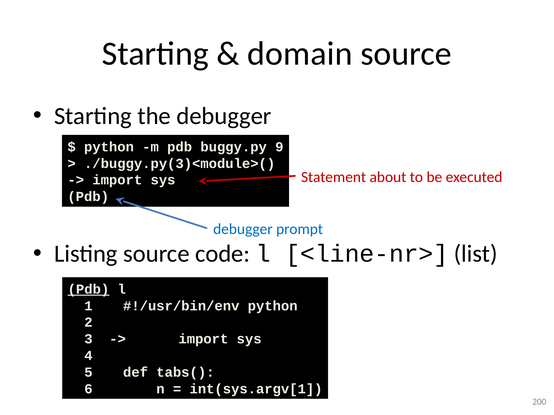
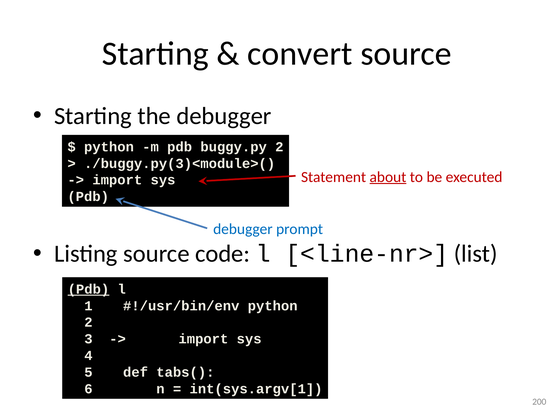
domain: domain -> convert (300, 54)
buggy.py 9: 9 -> 2 (279, 147)
about underline: none -> present (388, 177)
